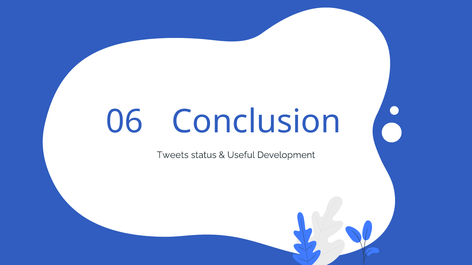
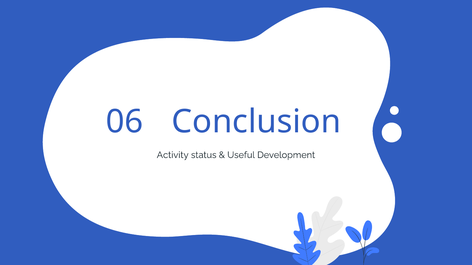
Tweets: Tweets -> Activity (173, 155)
